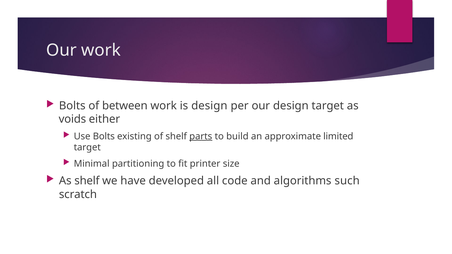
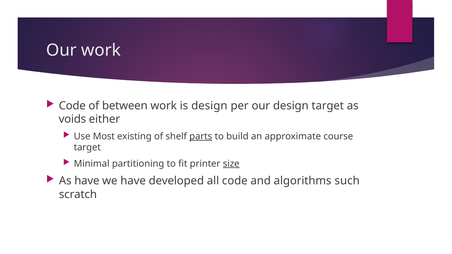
Bolts: Bolts -> Code (72, 106)
Use Bolts: Bolts -> Most (104, 136)
limited: limited -> course (338, 136)
size underline: none -> present (231, 164)
As shelf: shelf -> have (87, 181)
